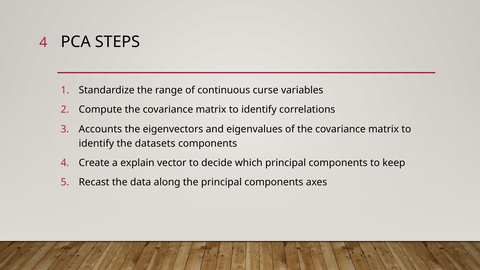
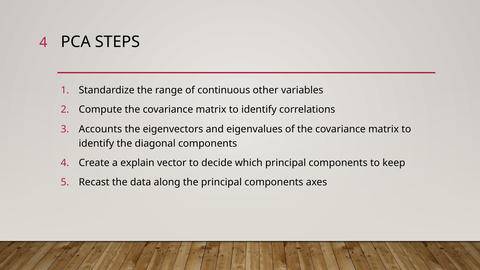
curse: curse -> other (266, 90)
datasets: datasets -> diagonal (155, 143)
